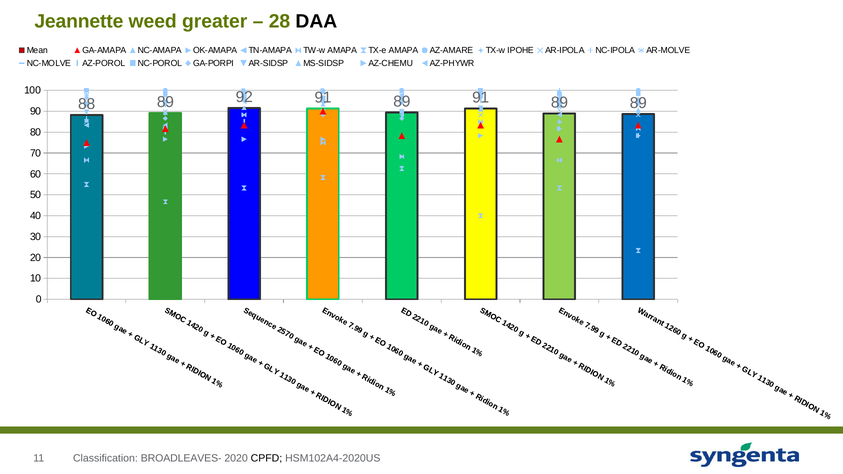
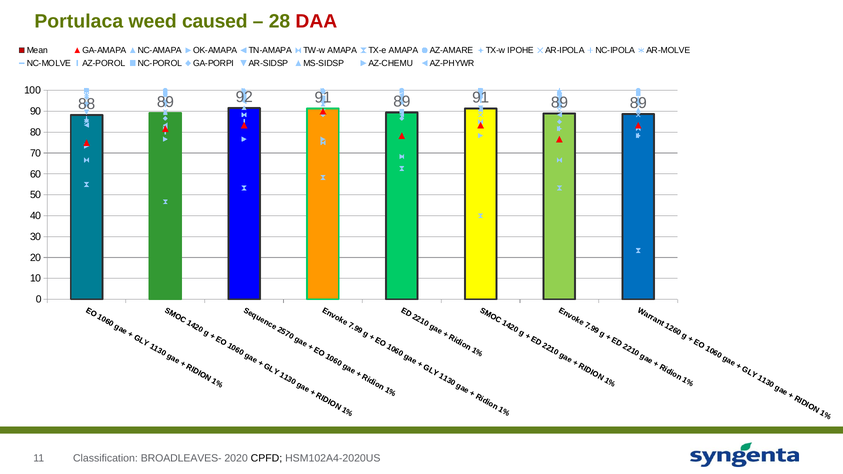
Jeannette: Jeannette -> Portulaca (79, 21)
greater: greater -> caused (215, 21)
DAA colour: black -> red (316, 21)
